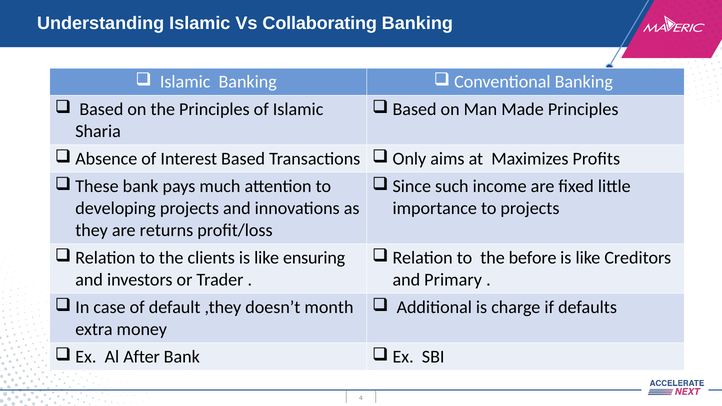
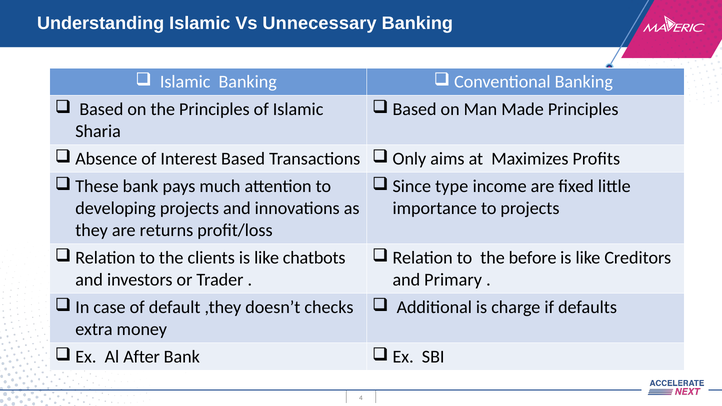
Collaborating: Collaborating -> Unnecessary (320, 23)
such: such -> type (452, 186)
ensuring: ensuring -> chatbots (314, 258)
month: month -> checks (329, 307)
